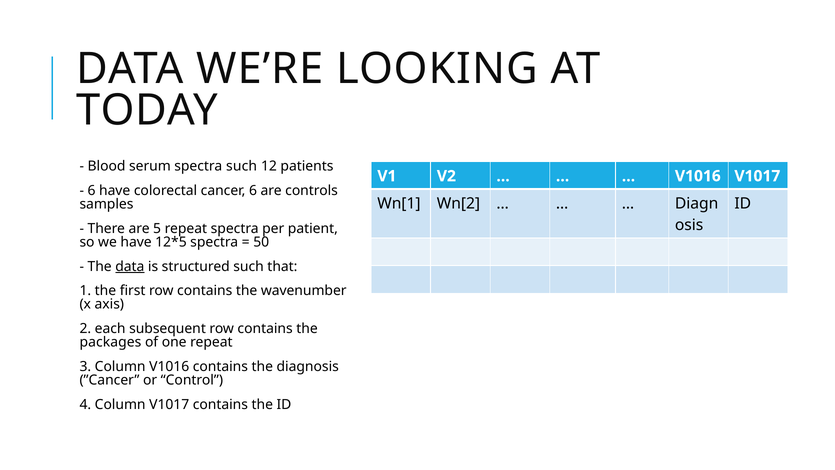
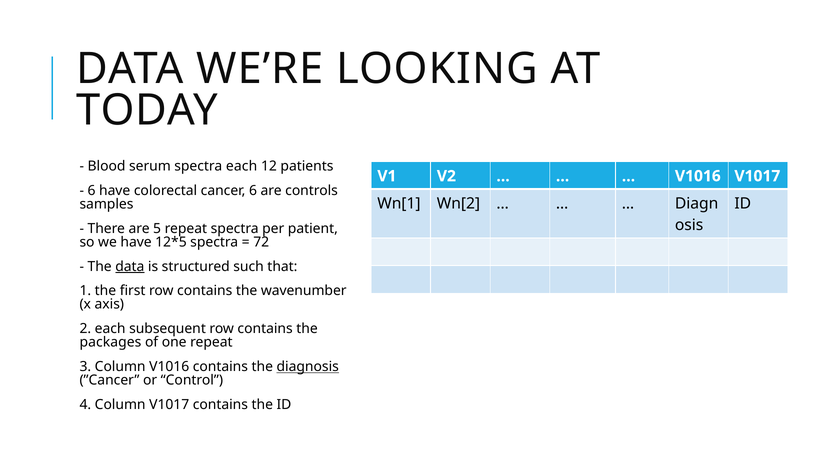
spectra such: such -> each (242, 166)
50: 50 -> 72 (261, 242)
diagnosis underline: none -> present (308, 367)
